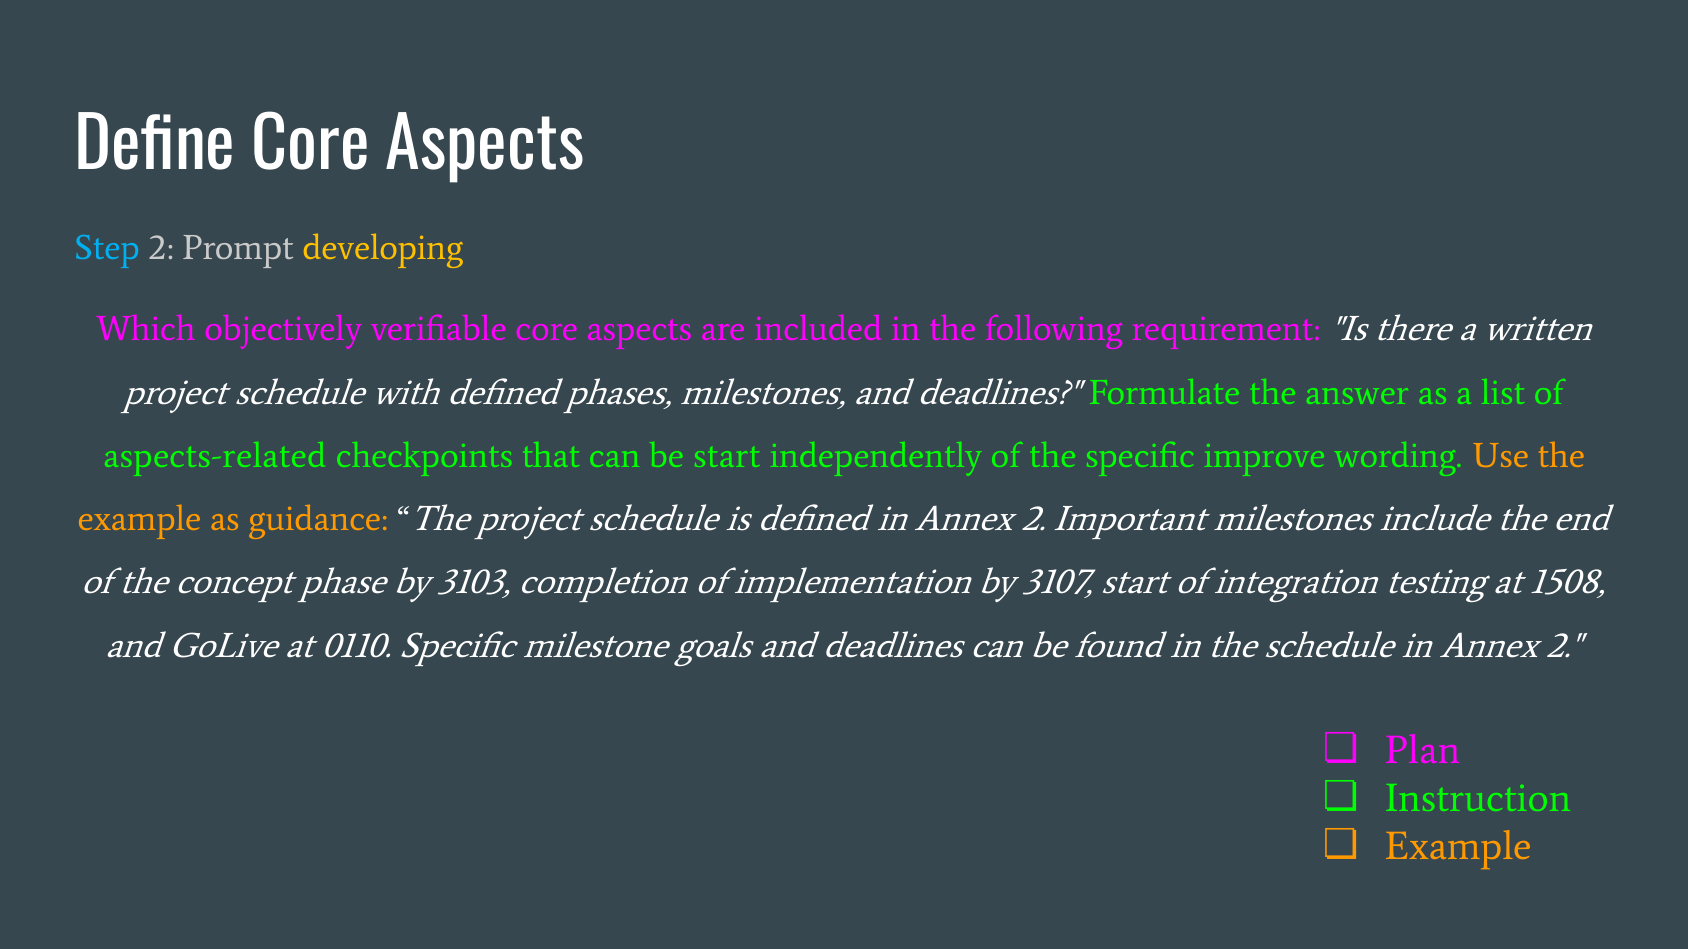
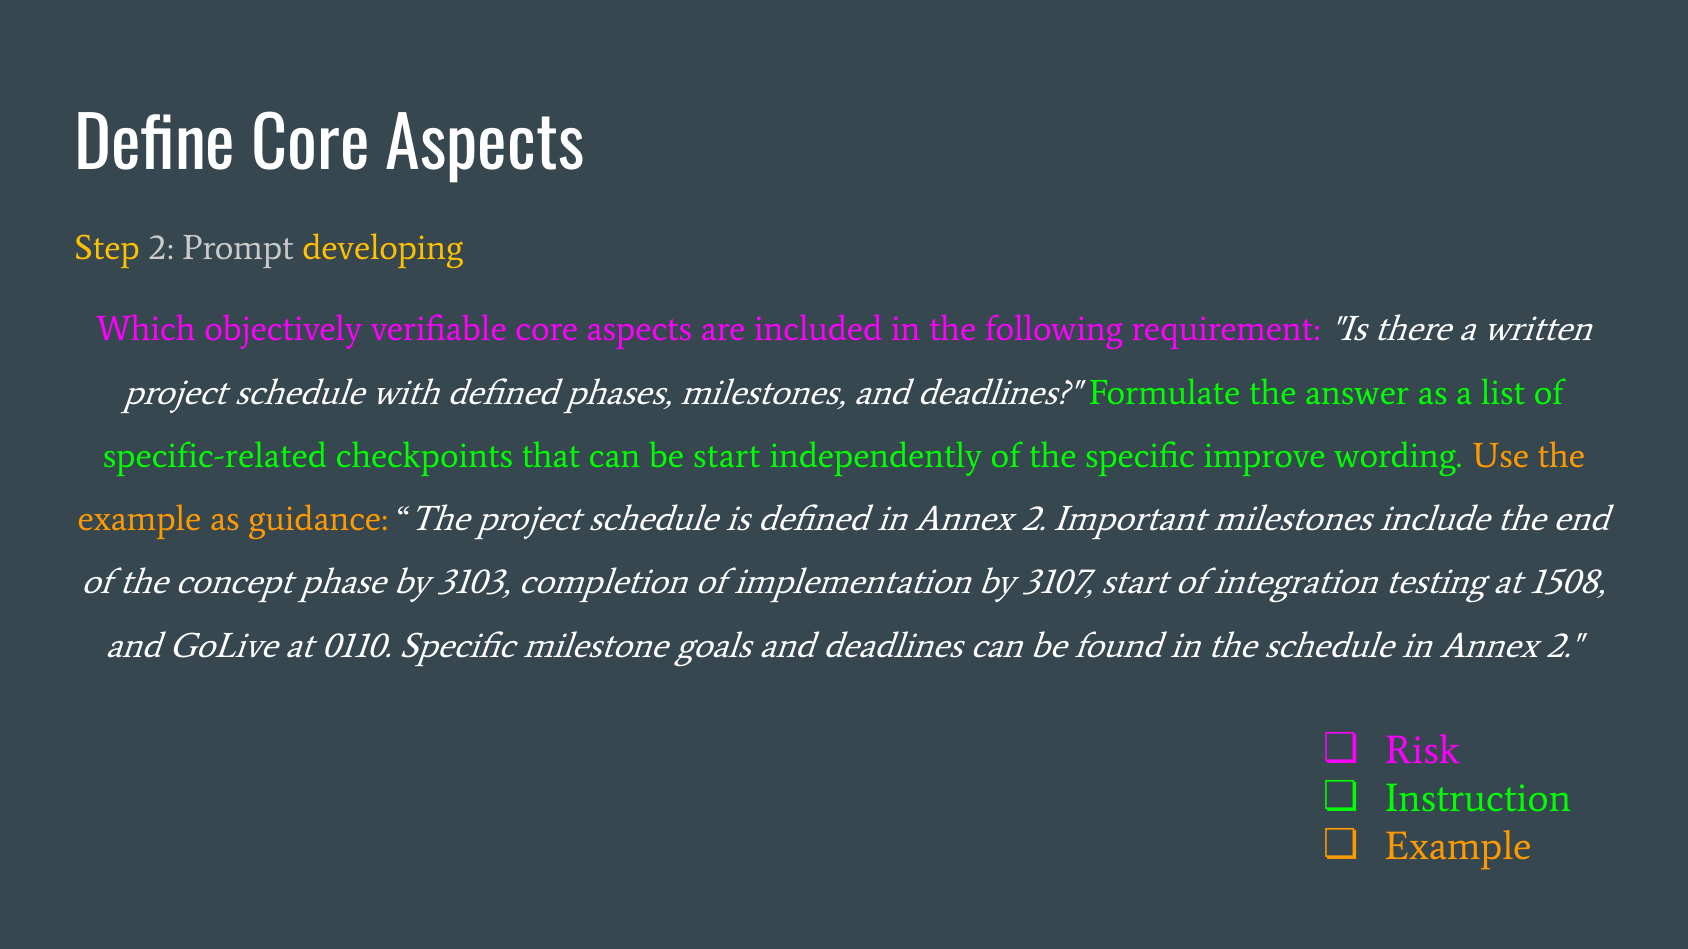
Step colour: light blue -> yellow (107, 248)
aspects-related: aspects-related -> specific-related (215, 456)
Plan: Plan -> Risk (1423, 751)
